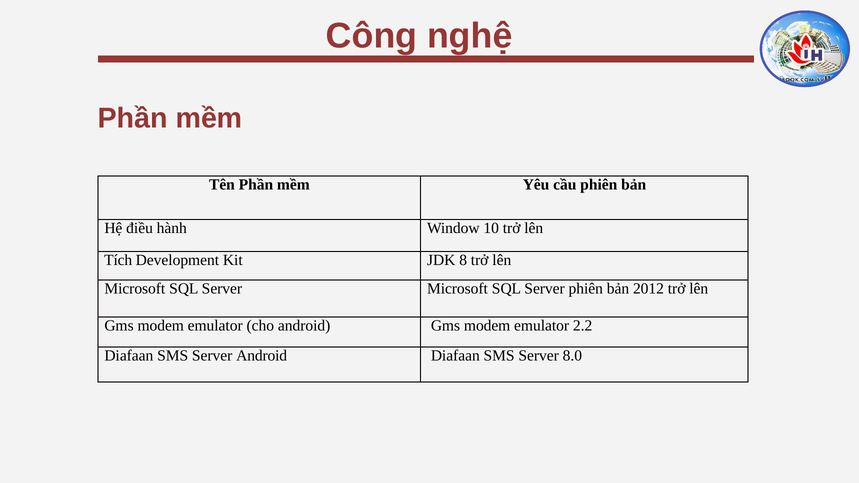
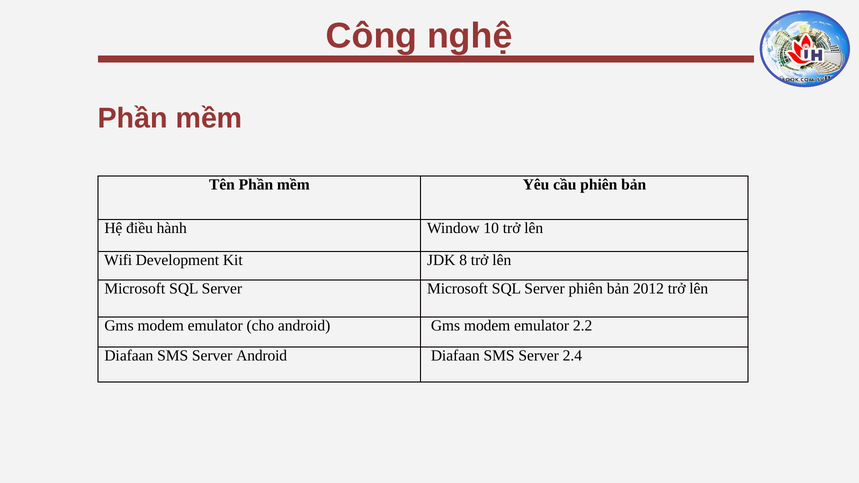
Tích: Tích -> Wifi (118, 260)
8.0: 8.0 -> 2.4 (572, 356)
